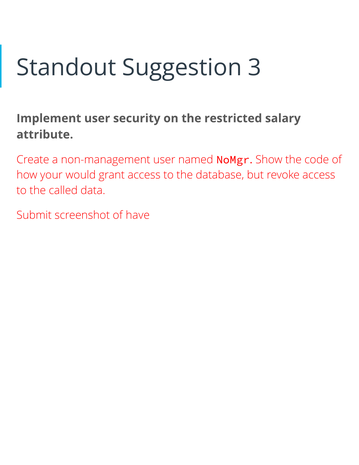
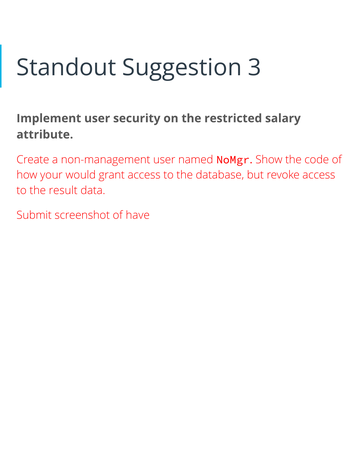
called: called -> result (63, 190)
